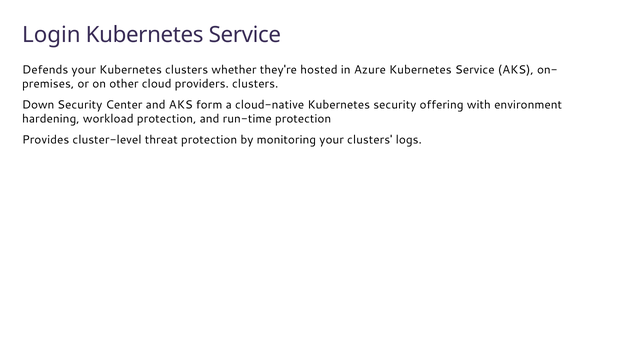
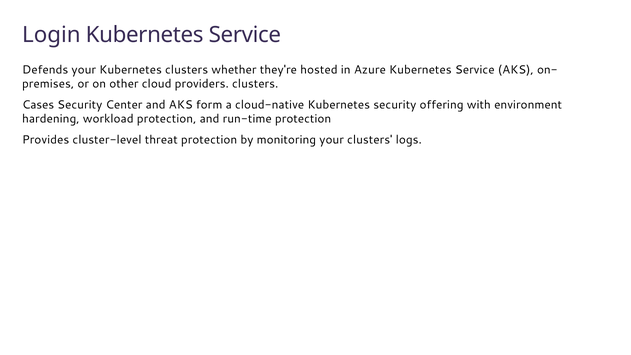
Down: Down -> Cases (38, 105)
